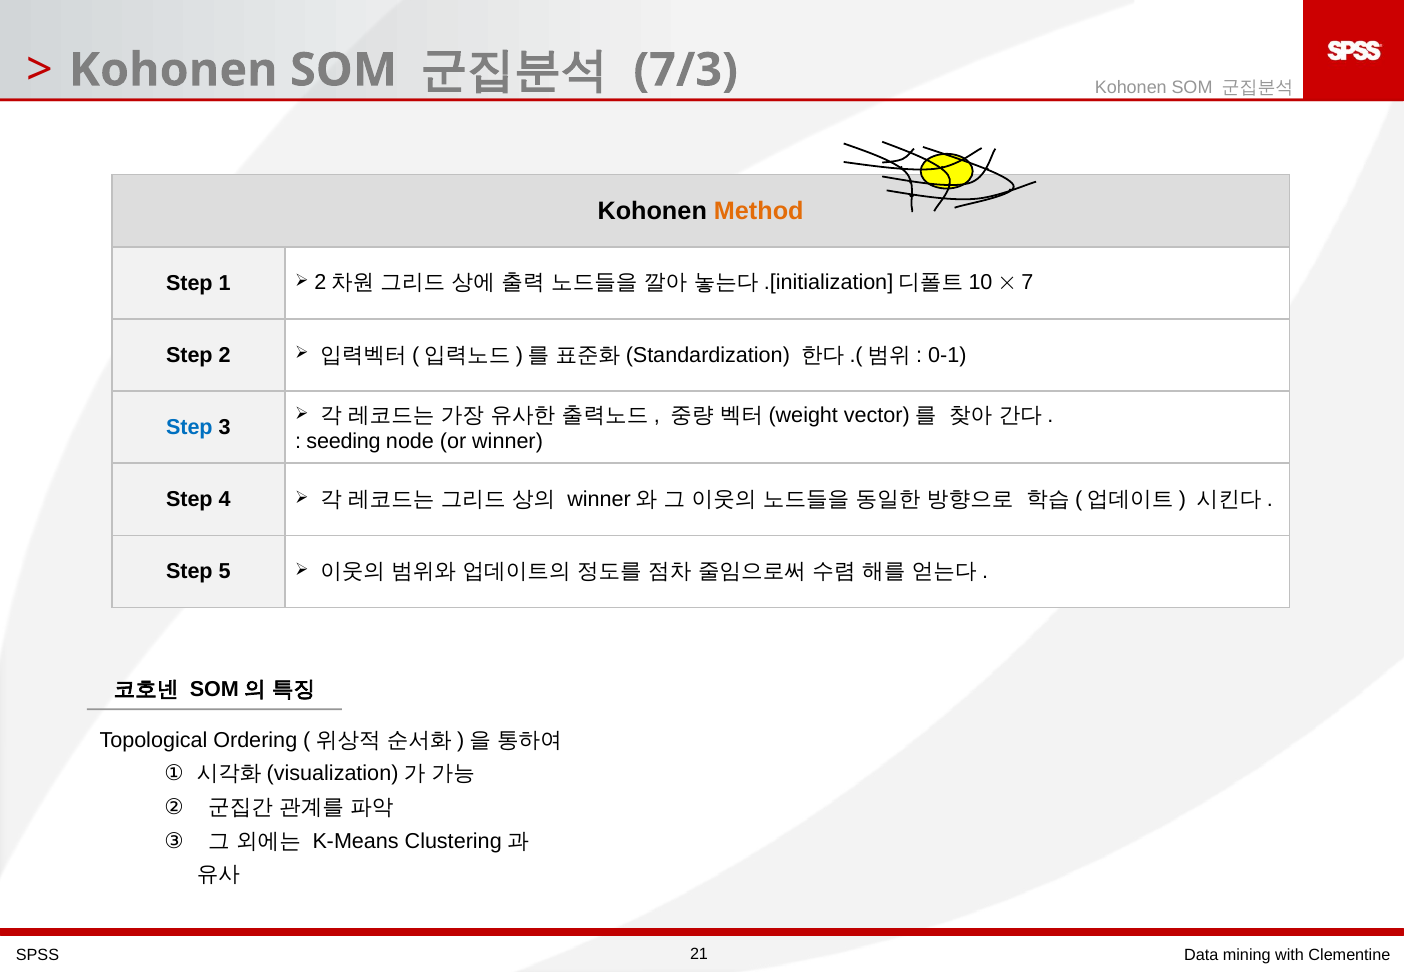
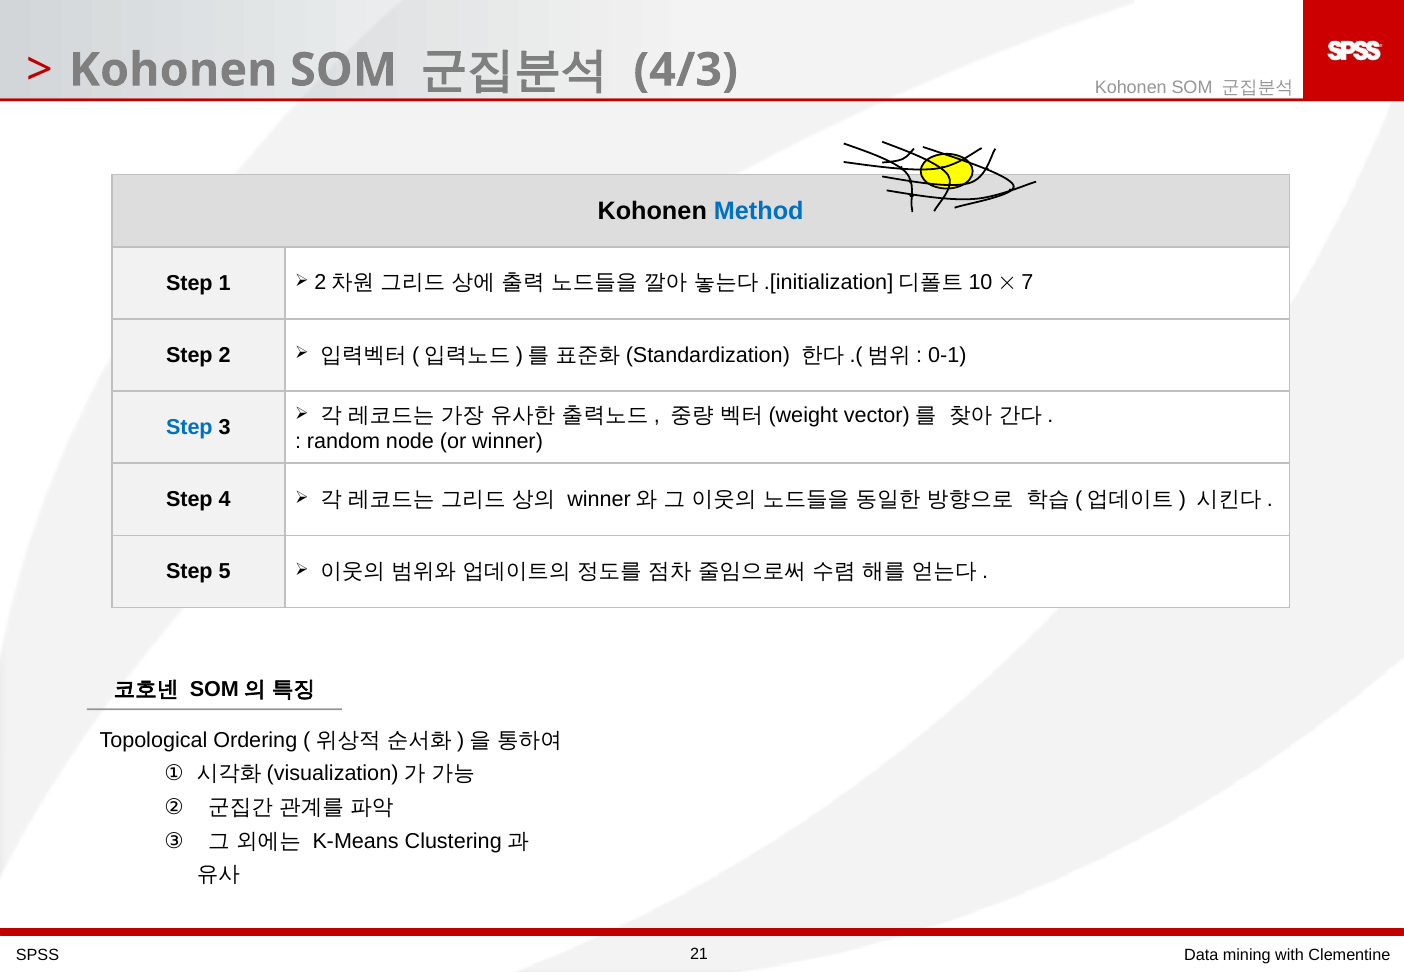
7/3: 7/3 -> 4/3 (686, 70)
Method colour: orange -> blue (759, 211)
seeding: seeding -> random (343, 441)
